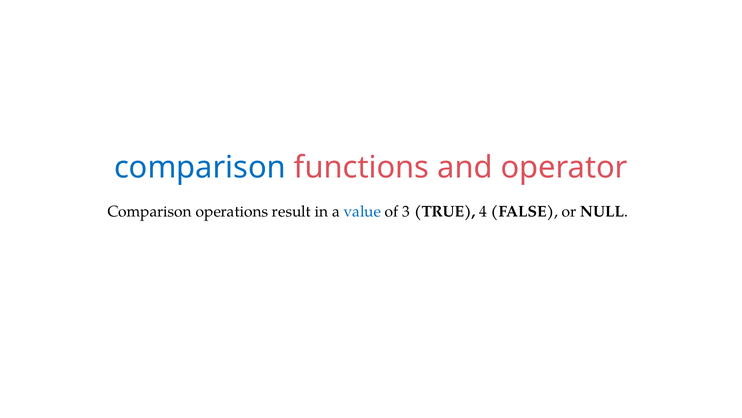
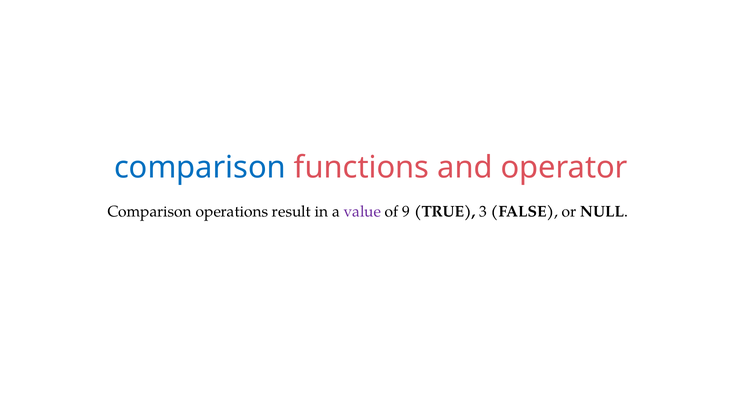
value colour: blue -> purple (362, 211)
3: 3 -> 9 (406, 211)
4: 4 -> 3 (483, 211)
